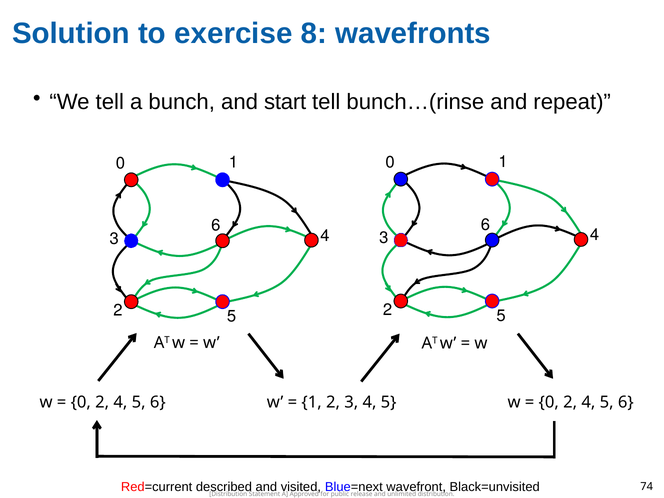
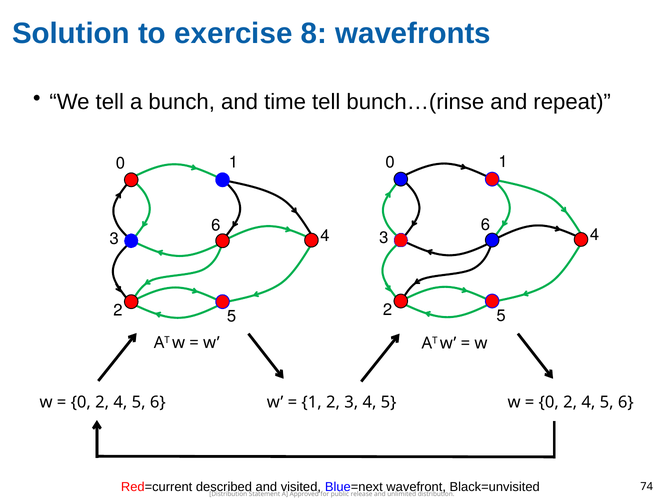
start: start -> time (285, 102)
